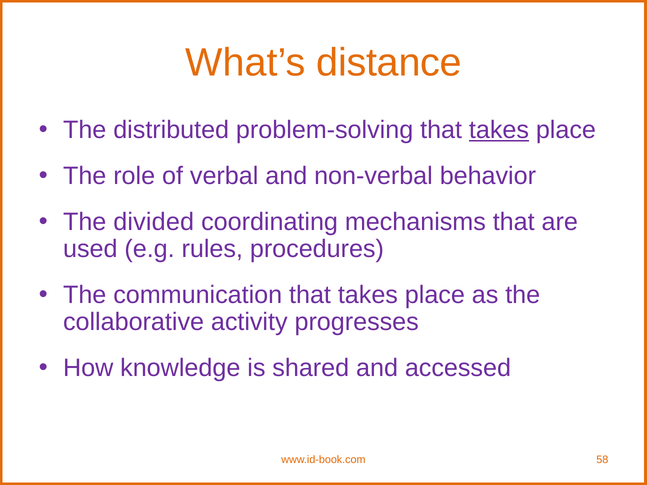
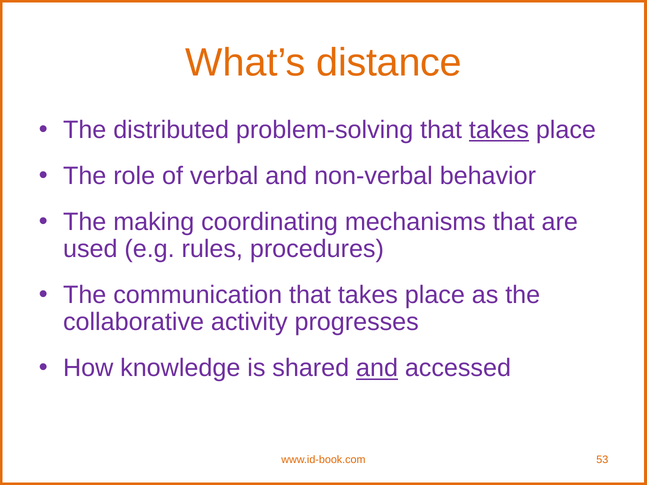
divided: divided -> making (154, 222)
and underline: none -> present (377, 368)
58: 58 -> 53 (602, 460)
